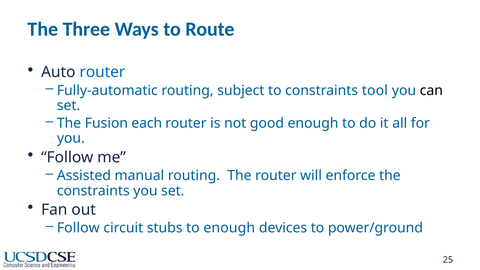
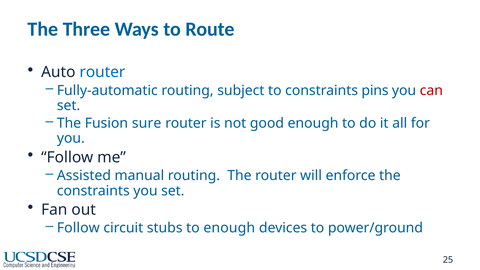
tool: tool -> pins (375, 90)
can colour: black -> red (431, 90)
each: each -> sure (147, 123)
